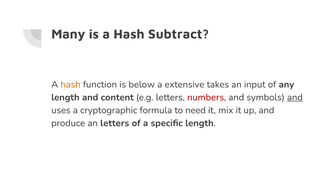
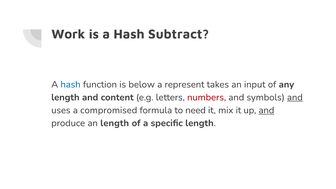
Many: Many -> Work (68, 34)
hash colour: orange -> blue (70, 84)
extensive: extensive -> represent (184, 84)
cryptographic: cryptographic -> compromised (109, 110)
and underline: none -> present (266, 110)
an letters: letters -> length (115, 123)
